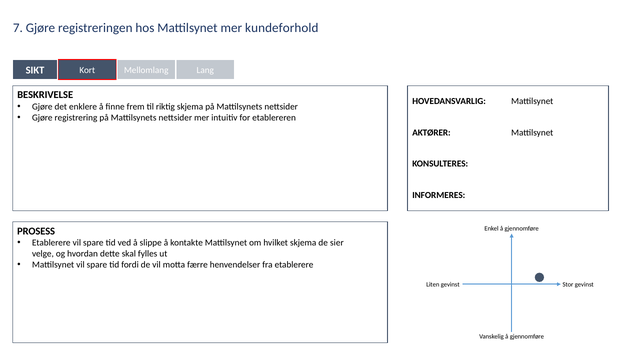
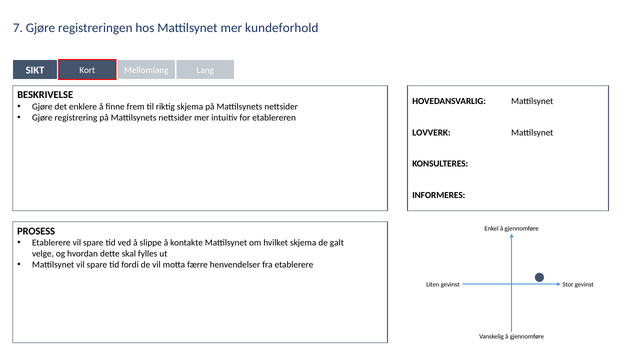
AKTØRER: AKTØRER -> LOVVERK (431, 133)
sier: sier -> galt (337, 243)
